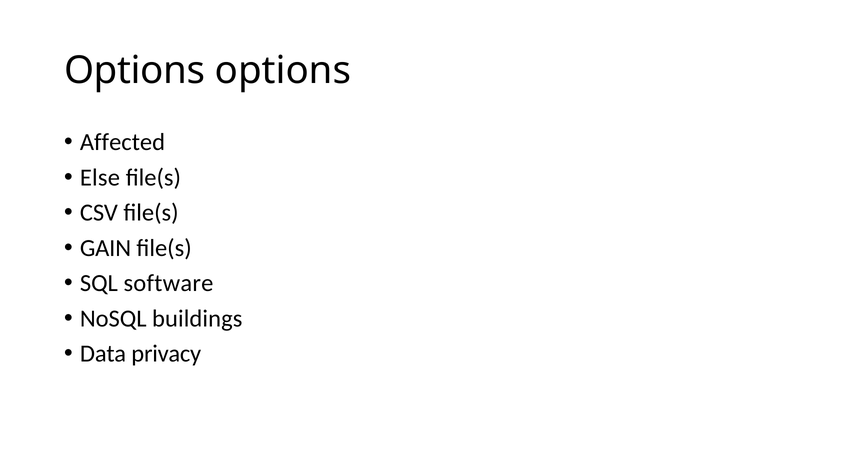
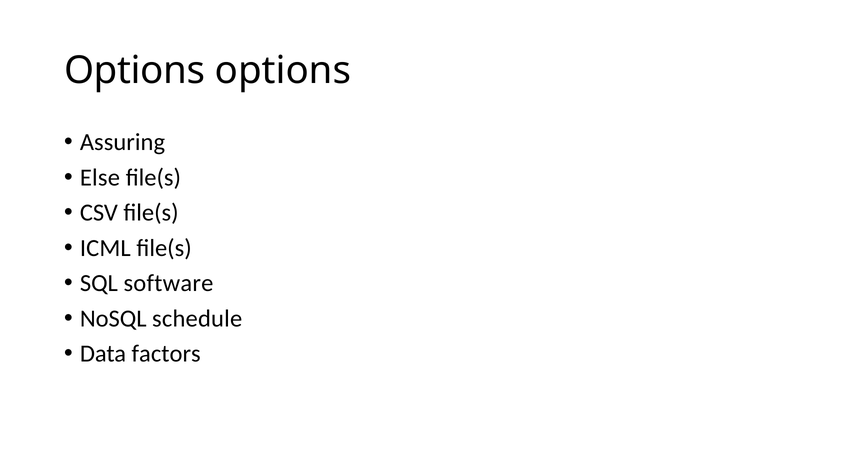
Affected: Affected -> Assuring (122, 142)
GAIN: GAIN -> ICML (105, 248)
buildings: buildings -> schedule (197, 319)
privacy: privacy -> factors (166, 354)
